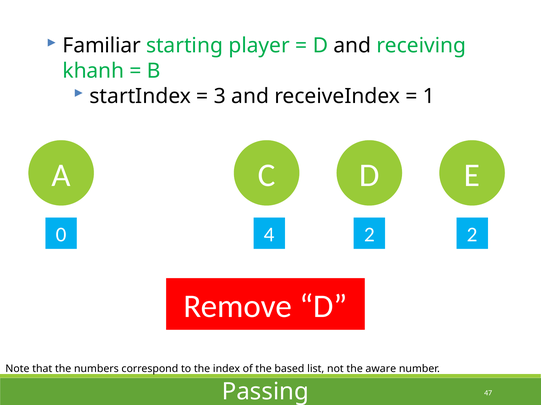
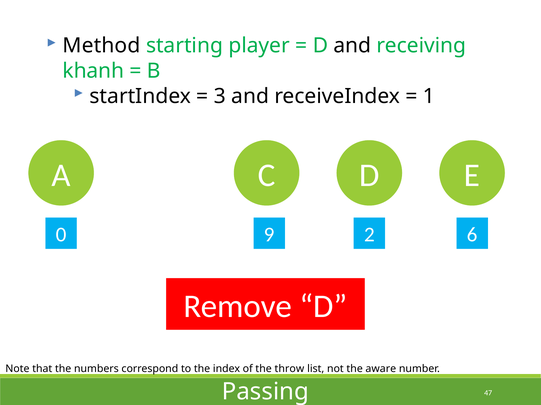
Familiar: Familiar -> Method (102, 46)
4: 4 -> 9 (269, 235)
2 2: 2 -> 6 (472, 235)
based: based -> throw (289, 369)
